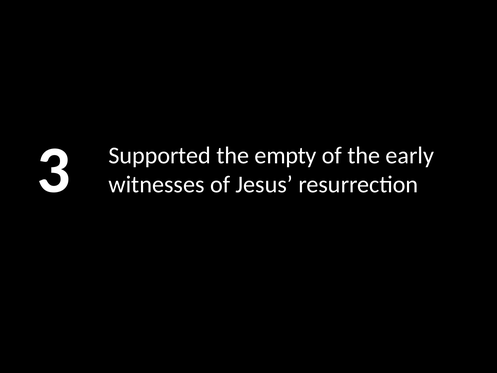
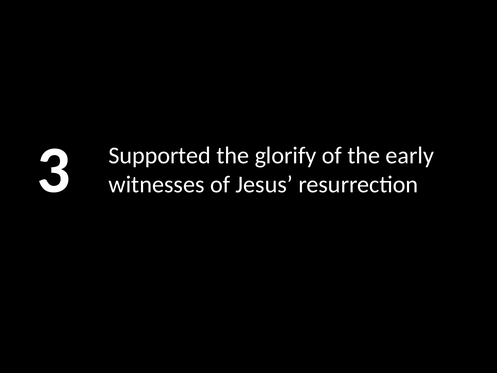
empty: empty -> glorify (285, 155)
